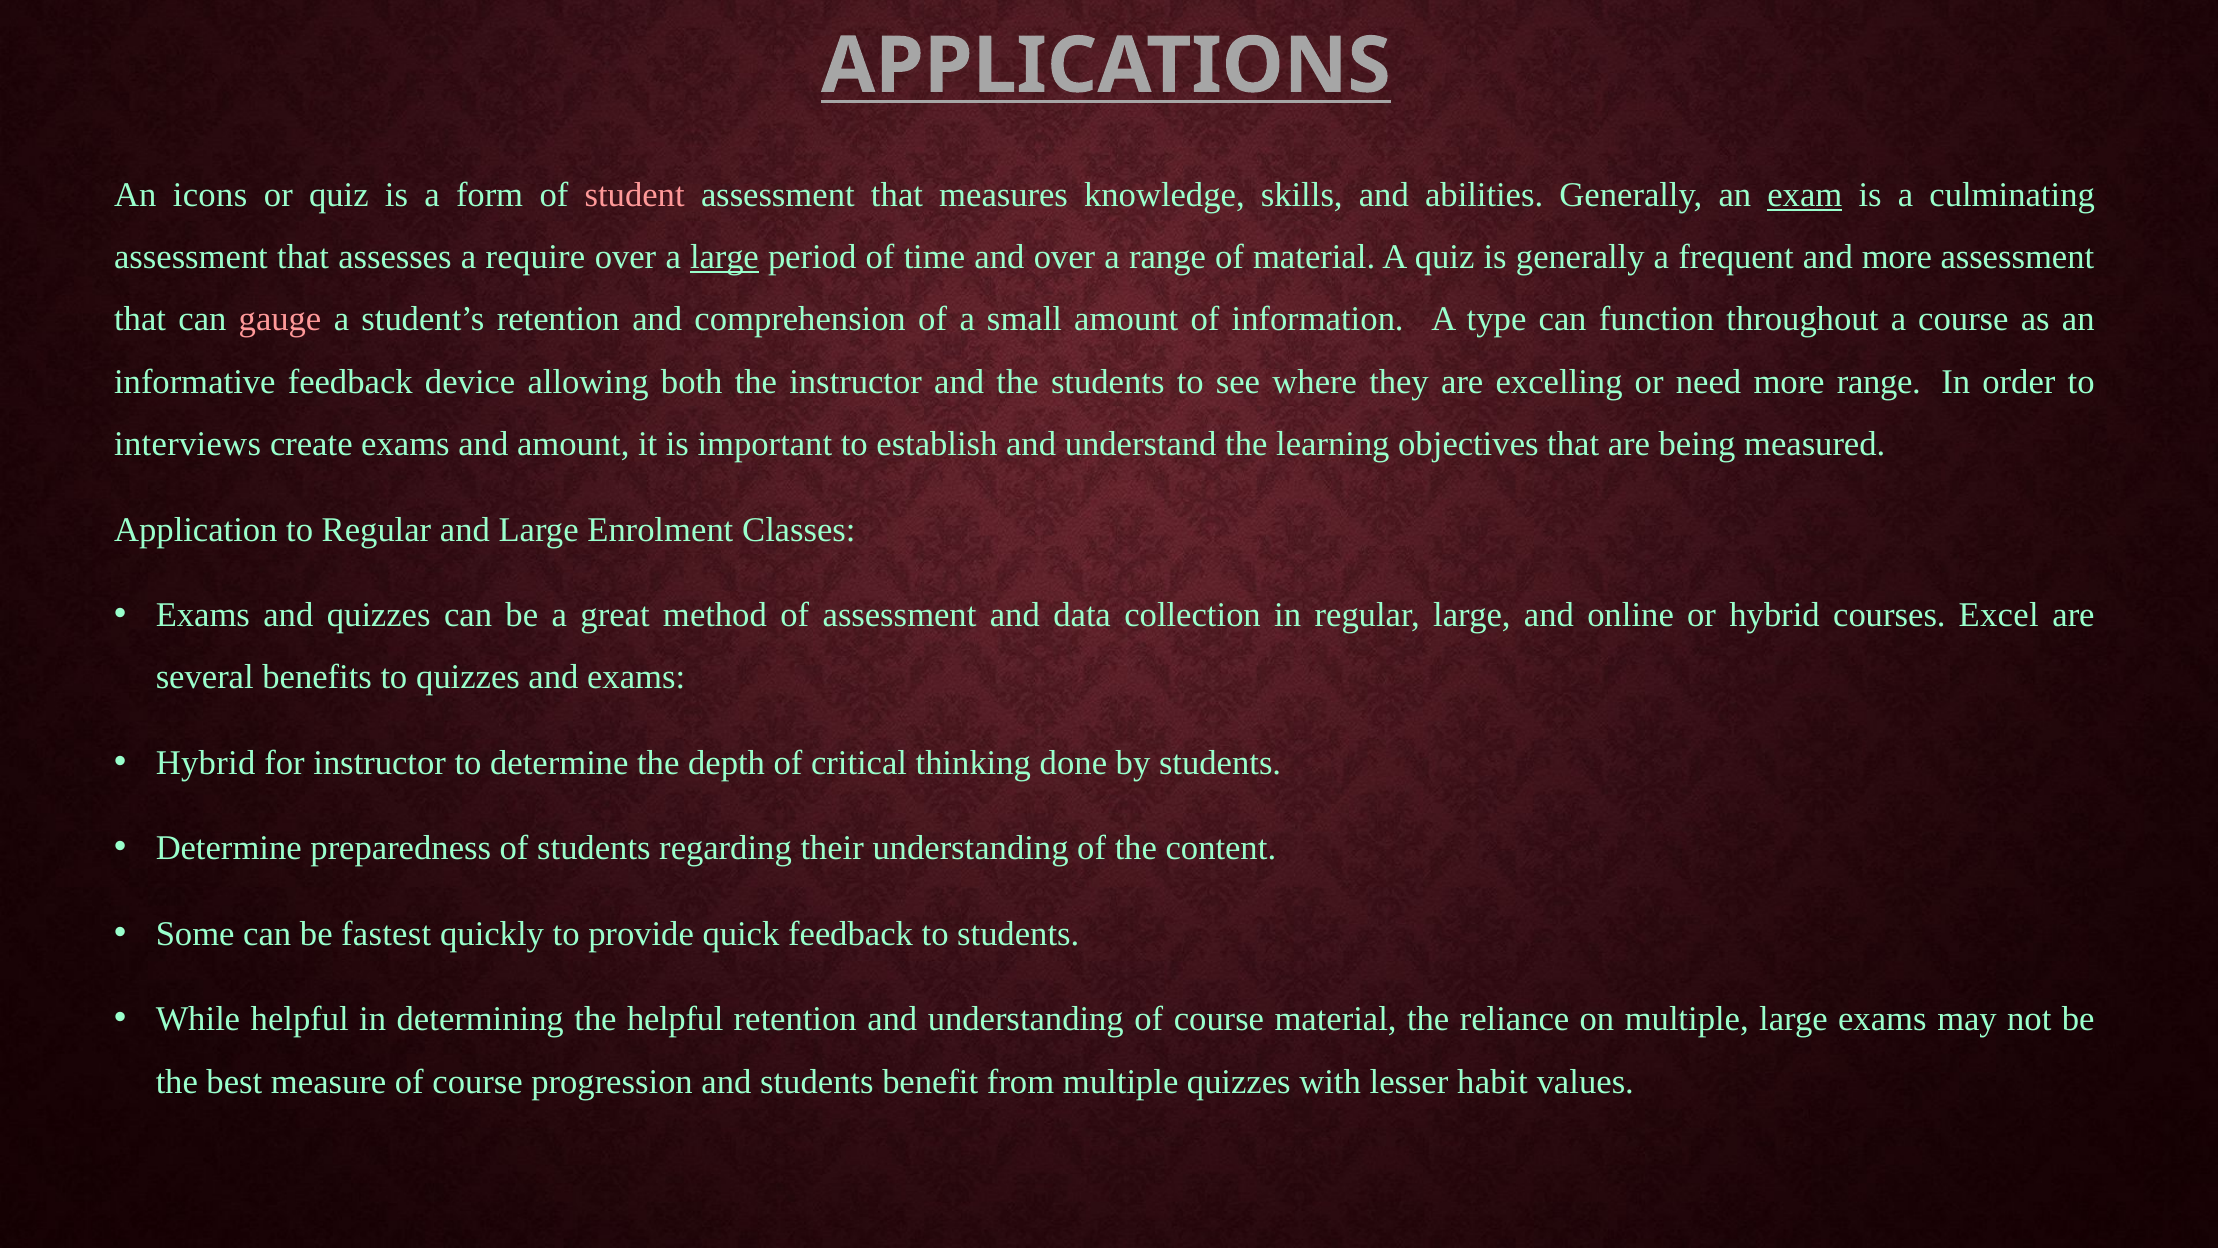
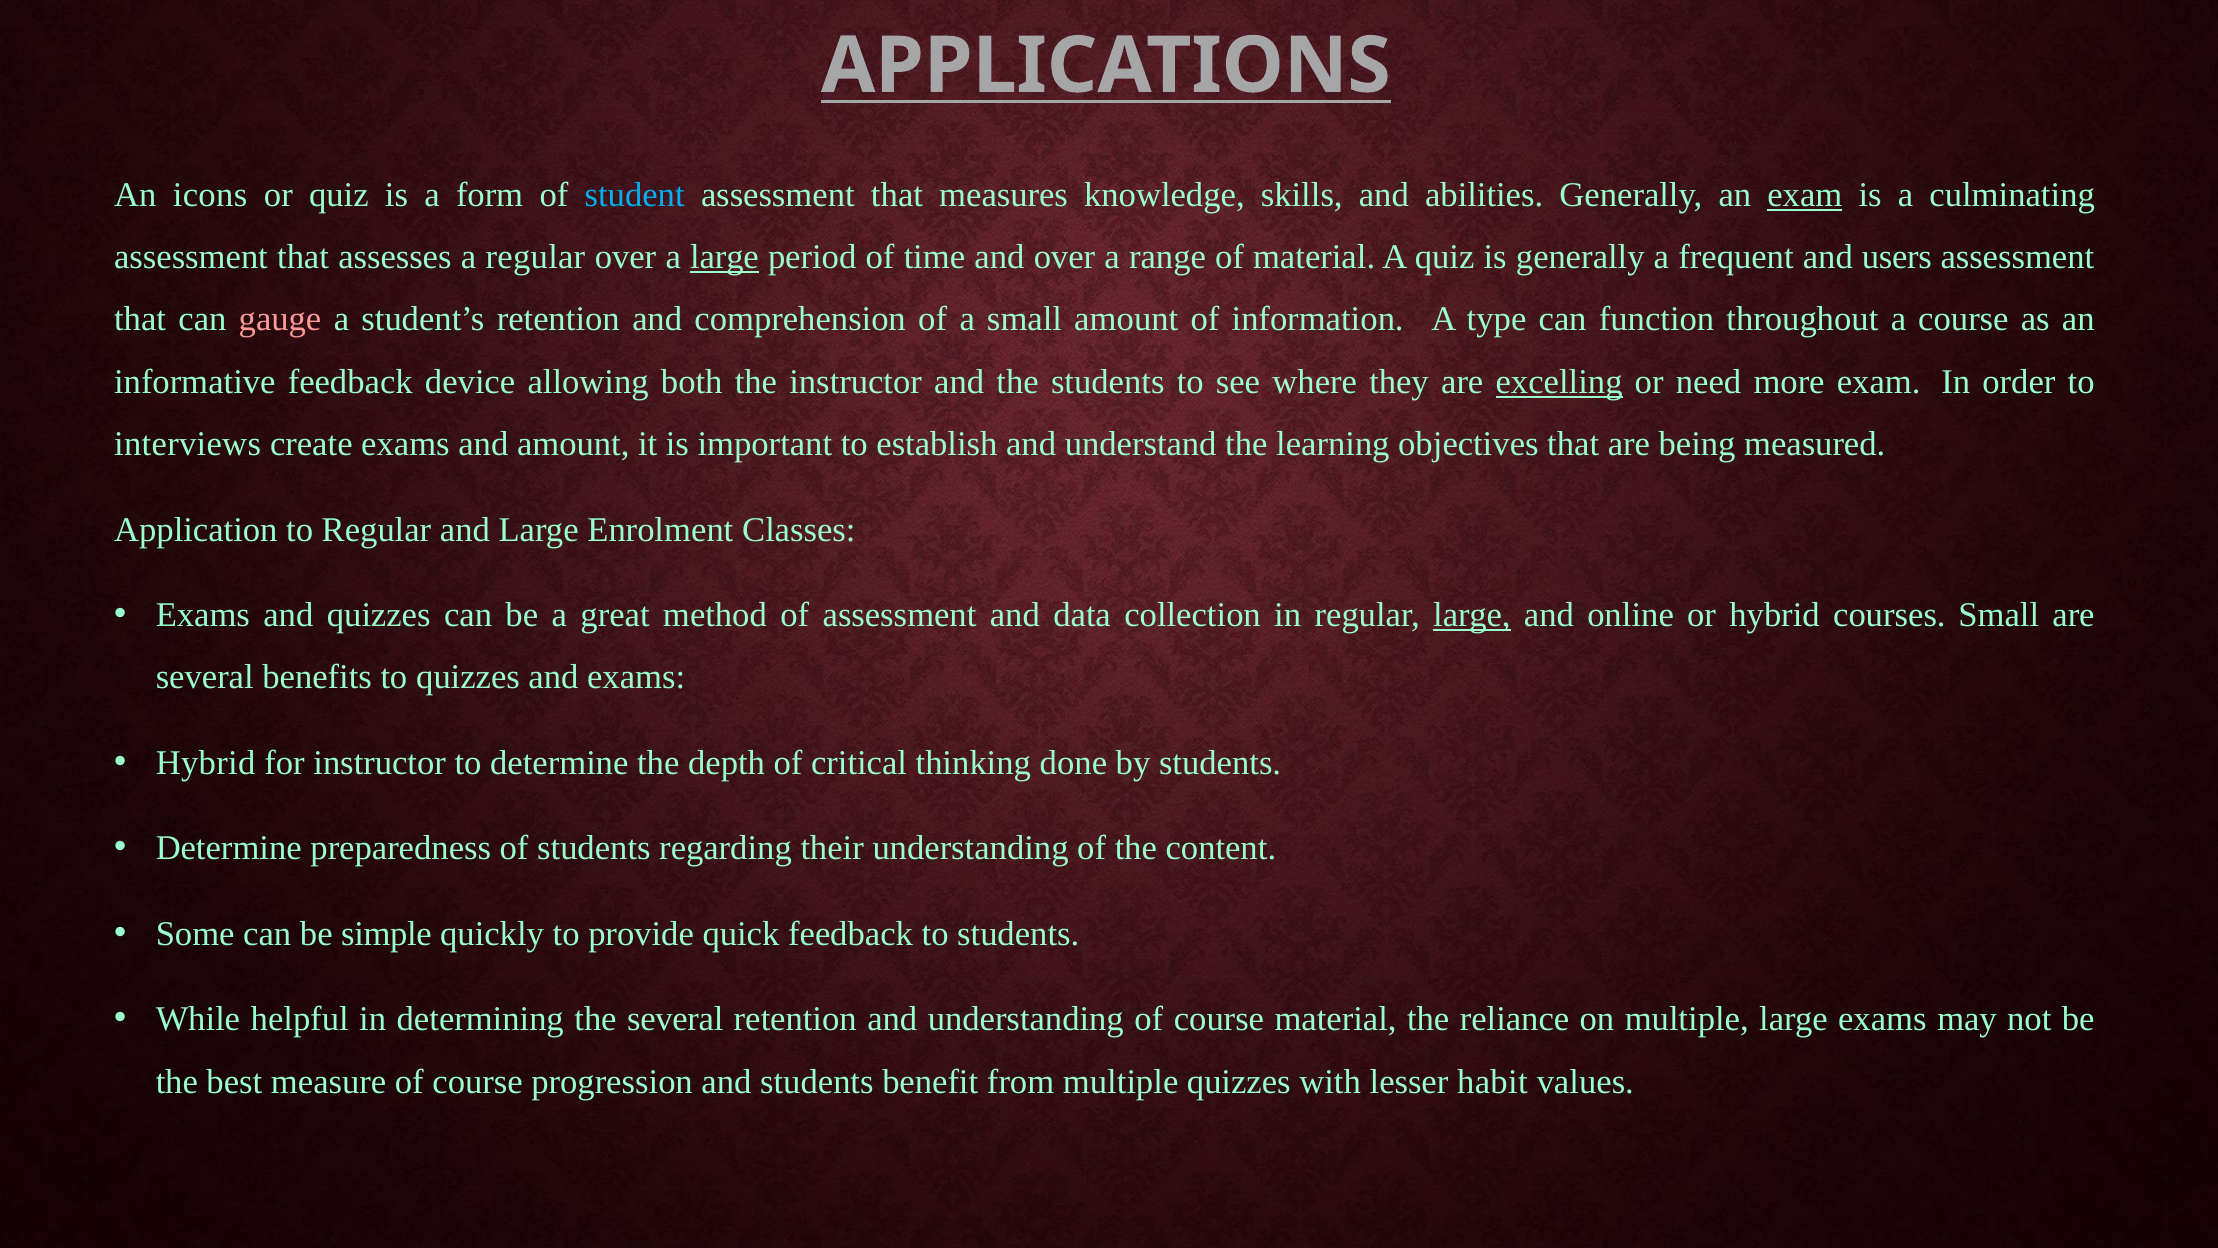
student colour: pink -> light blue (635, 195)
a require: require -> regular (535, 257)
and more: more -> users (1897, 257)
excelling underline: none -> present (1559, 382)
more range: range -> exam (1879, 382)
large underline: none -> present (1472, 615)
courses Excel: Excel -> Small (1999, 615)
fastest: fastest -> simple (386, 934)
the helpful: helpful -> several (675, 1019)
